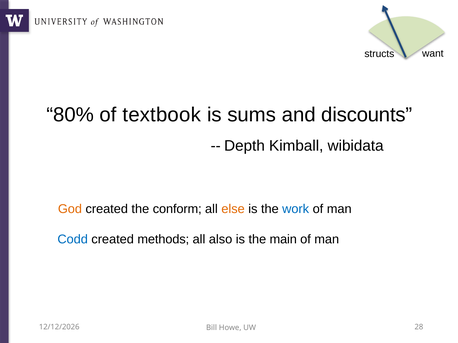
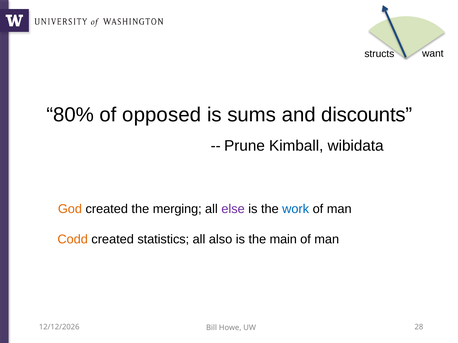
textbook: textbook -> opposed (162, 115)
Depth: Depth -> Prune (244, 146)
conform: conform -> merging (177, 209)
else colour: orange -> purple (233, 209)
Codd colour: blue -> orange (73, 240)
methods: methods -> statistics (163, 240)
